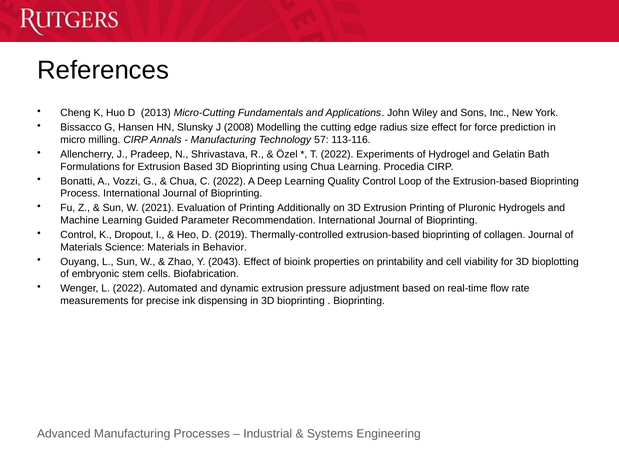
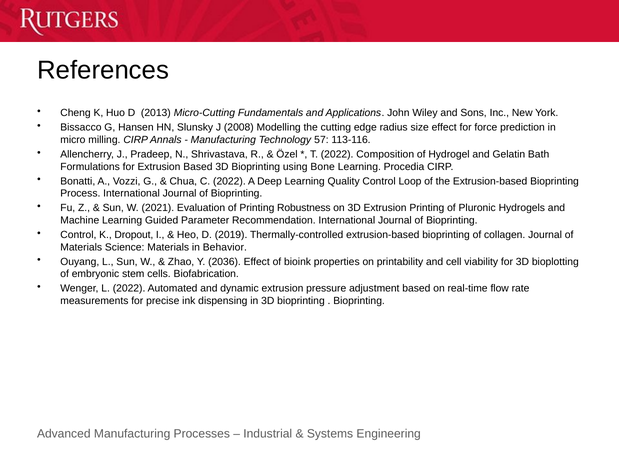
Experiments: Experiments -> Composition (385, 154)
using Chua: Chua -> Bone (323, 167)
Additionally: Additionally -> Robustness (304, 208)
2043: 2043 -> 2036 (225, 262)
